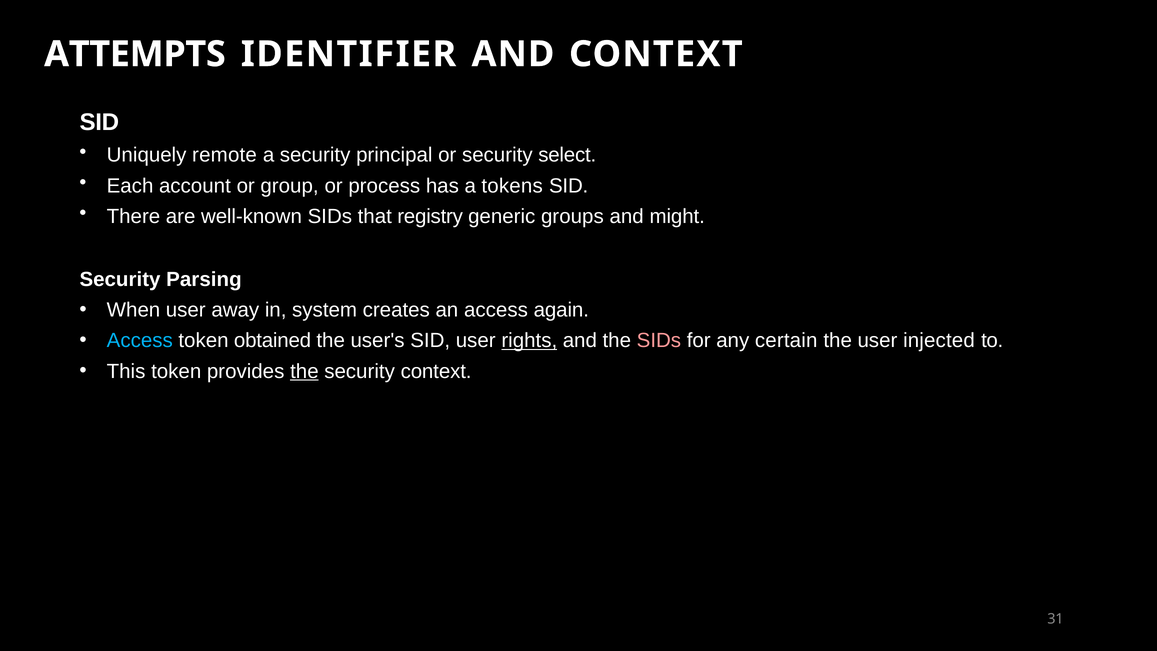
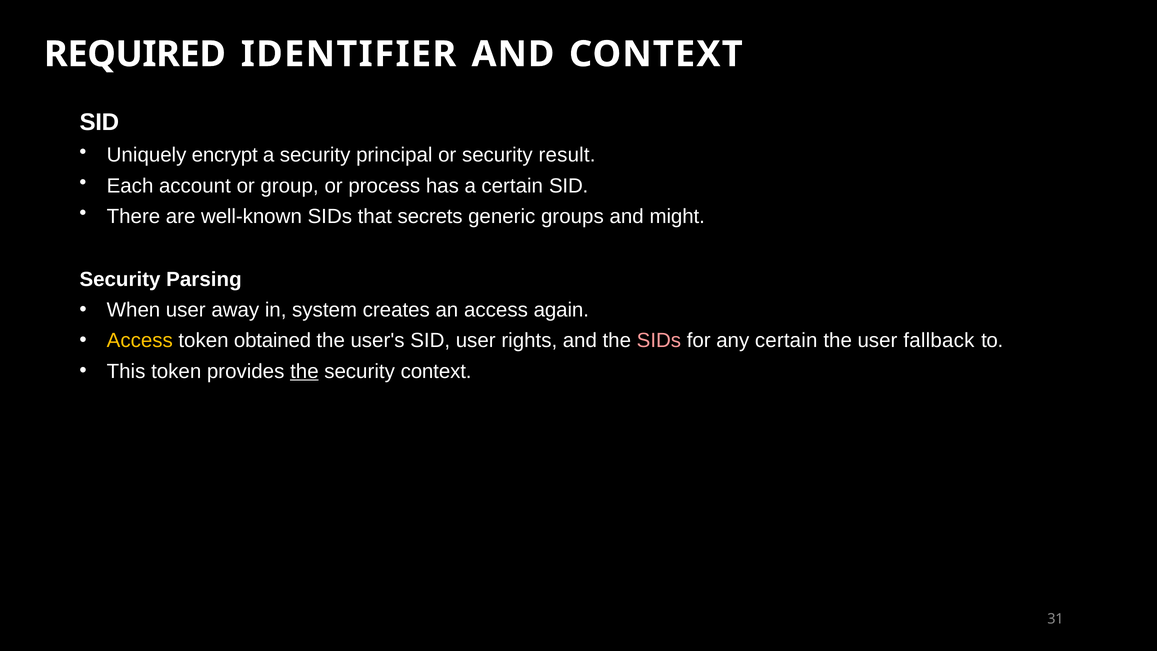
ATTEMPTS: ATTEMPTS -> REQUIRED (135, 54)
remote: remote -> encrypt (225, 155)
select: select -> result (567, 155)
a tokens: tokens -> certain (512, 186)
registry: registry -> secrets (430, 216)
Access colour: light blue -> yellow (140, 341)
rights underline: present -> none (529, 341)
injected: injected -> fallback (939, 341)
